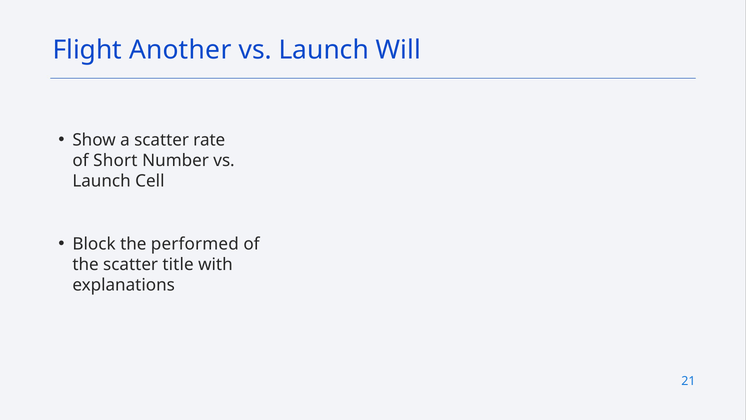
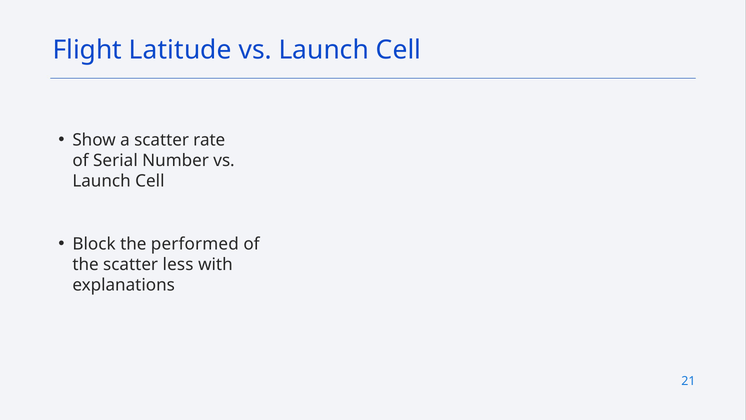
Another: Another -> Latitude (180, 50)
Will: Will -> Cell (398, 50)
Short: Short -> Serial (115, 161)
title: title -> less (178, 264)
